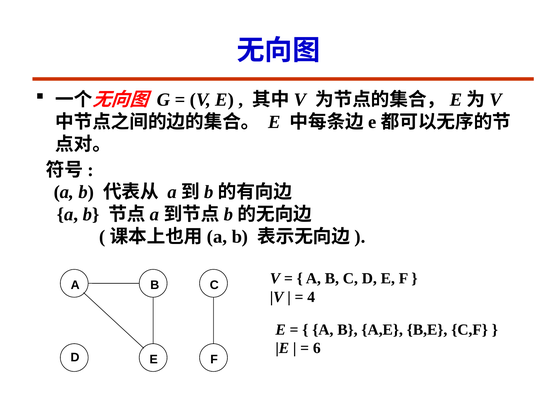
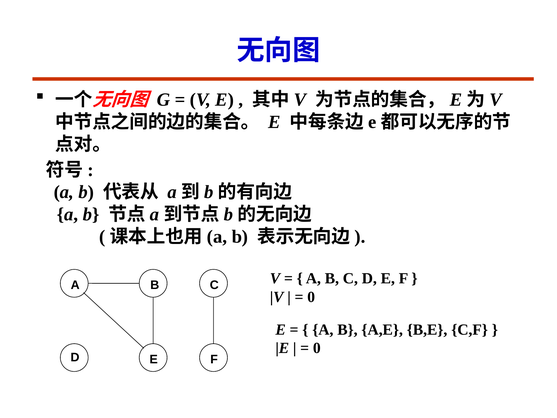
4: 4 -> 0 (311, 297)
6: 6 -> 0 (317, 348)
